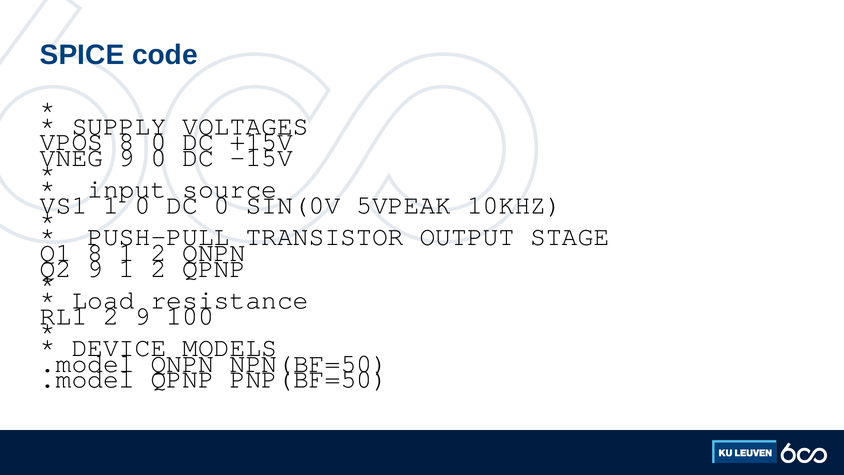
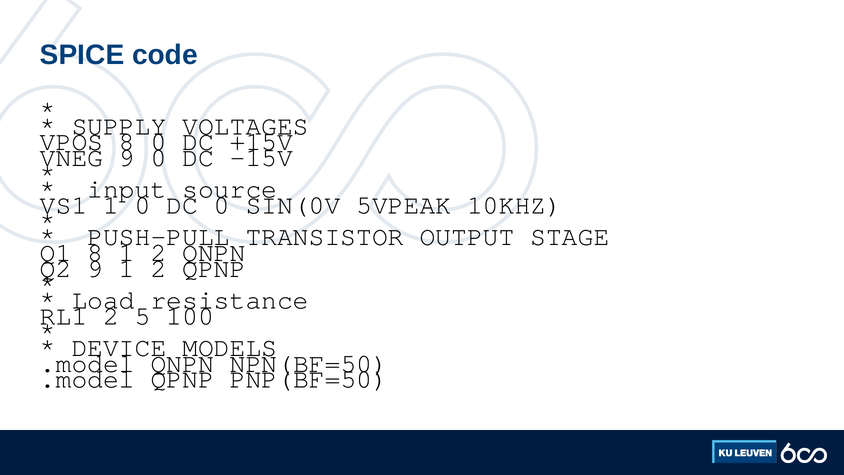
9: 9 -> 5 (143, 316)
